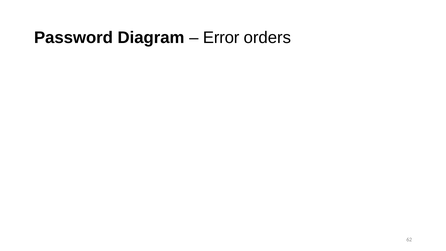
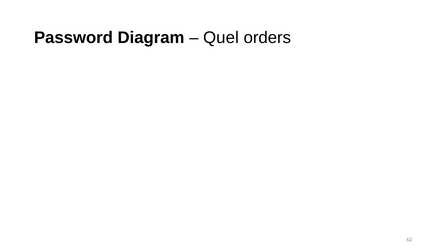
Error: Error -> Quel (221, 37)
